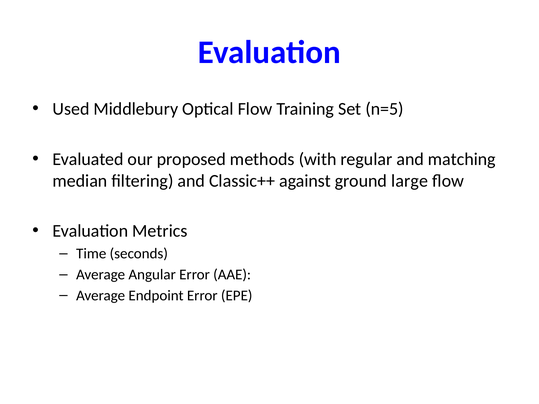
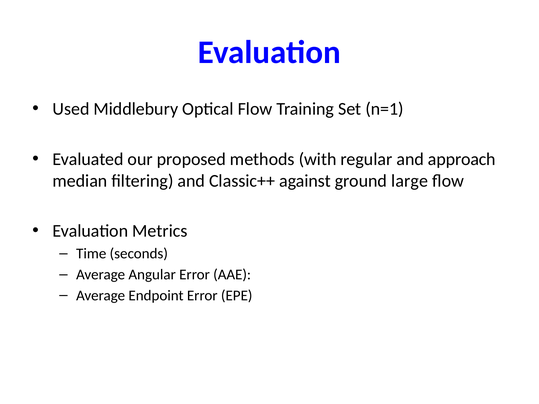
n=5: n=5 -> n=1 (384, 109)
matching: matching -> approach (462, 159)
